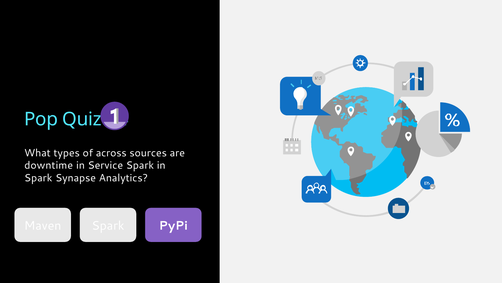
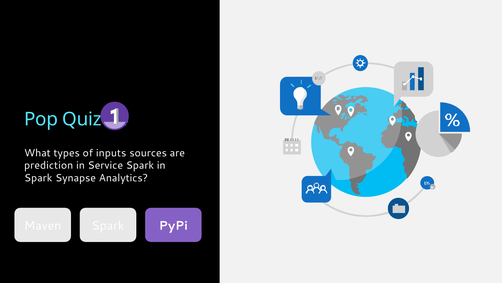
across: across -> inputs (111, 153)
downtime: downtime -> prediction (49, 165)
